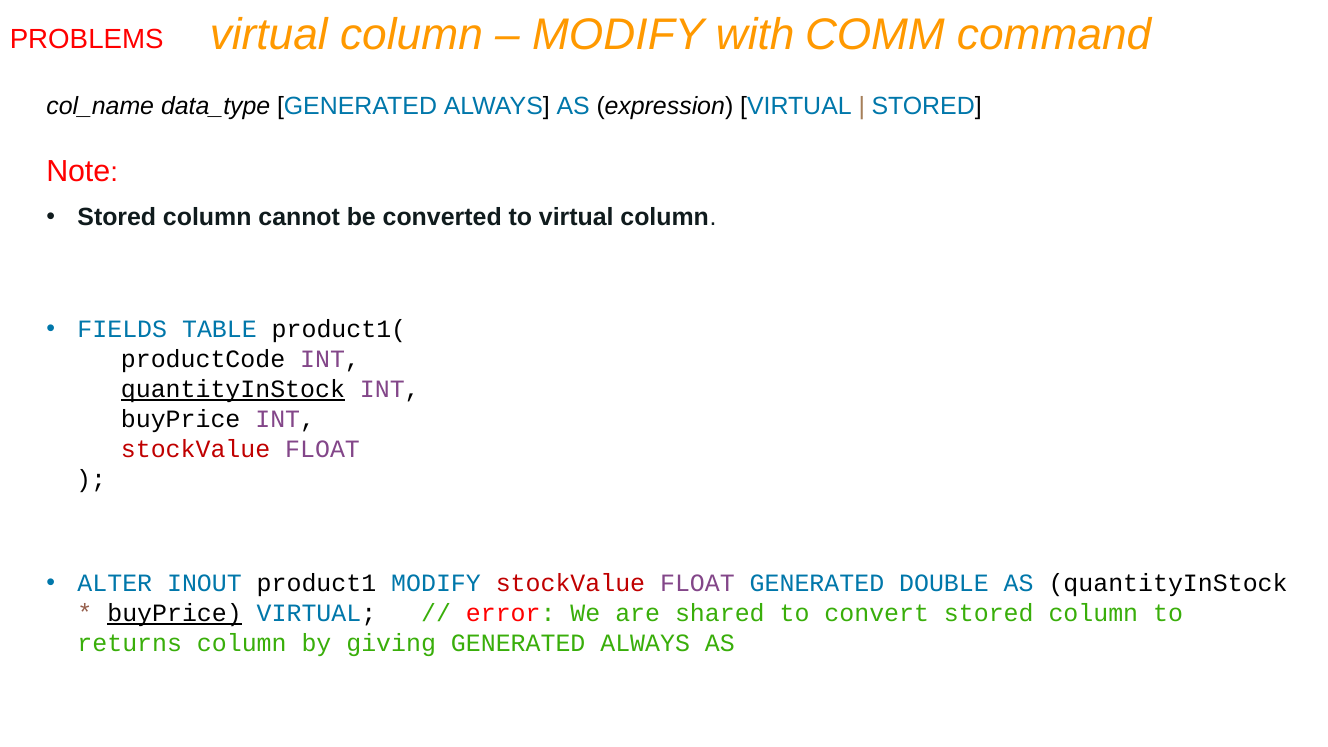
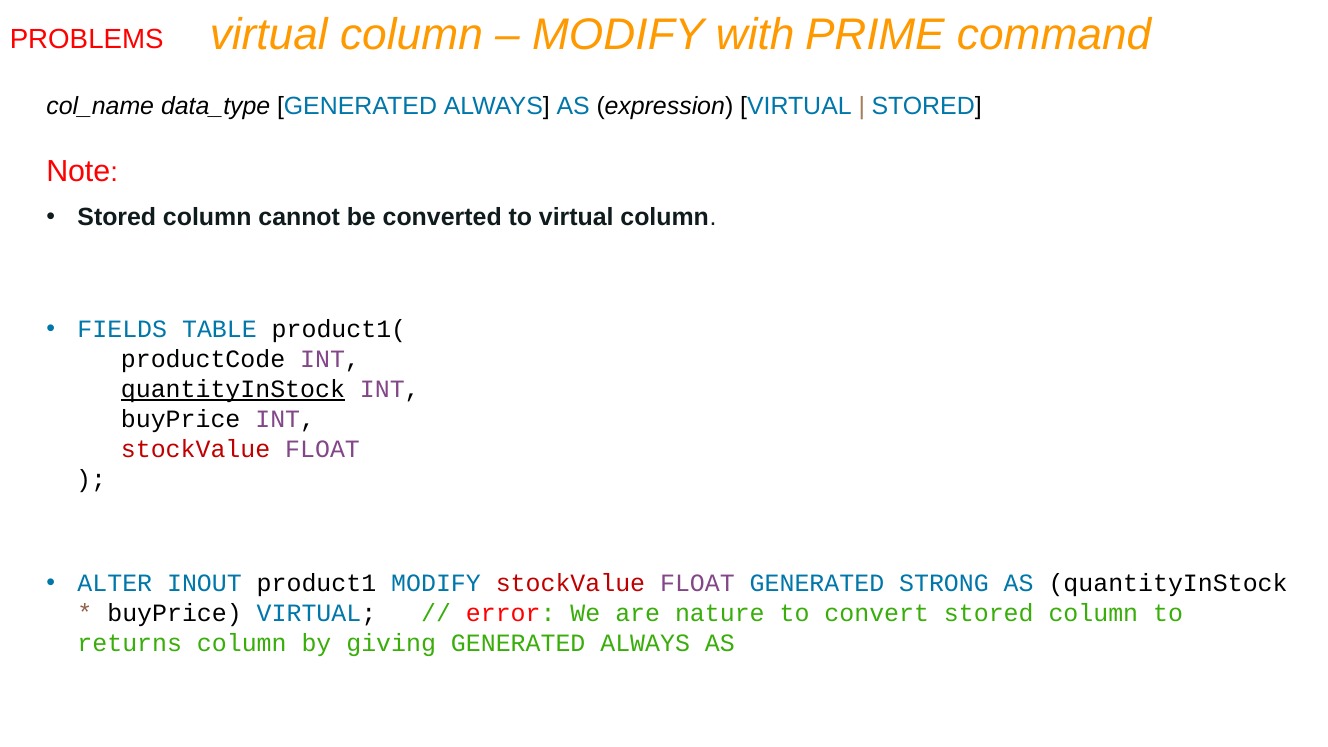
COMM: COMM -> PRIME (875, 35)
DOUBLE: DOUBLE -> STRONG (944, 583)
buyPrice underline: present -> none (175, 613)
shared: shared -> nature (720, 613)
